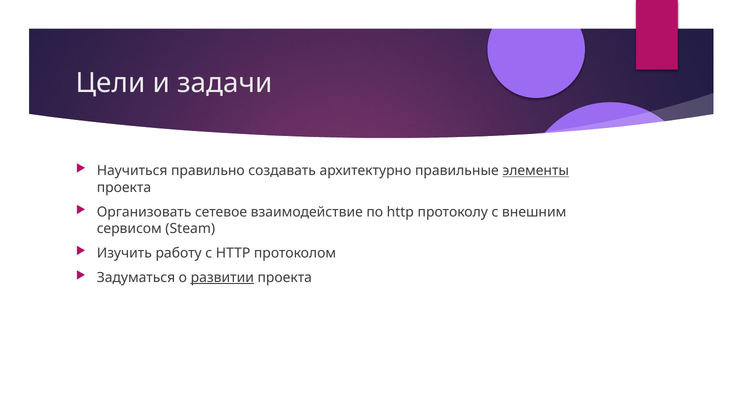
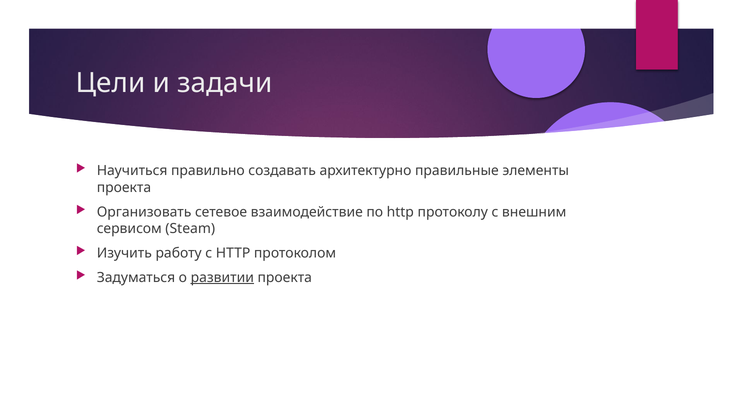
элементы underline: present -> none (536, 171)
